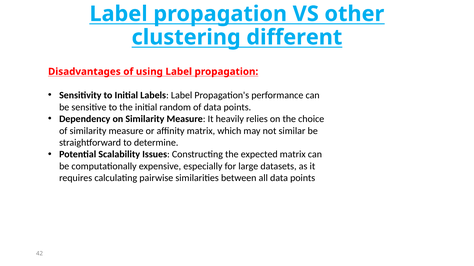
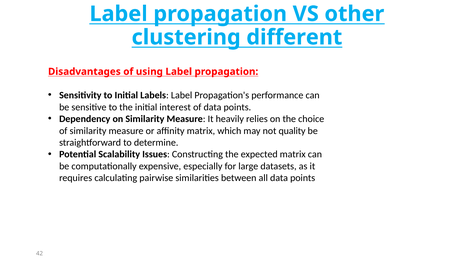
random: random -> interest (175, 107)
similar: similar -> quality (292, 131)
